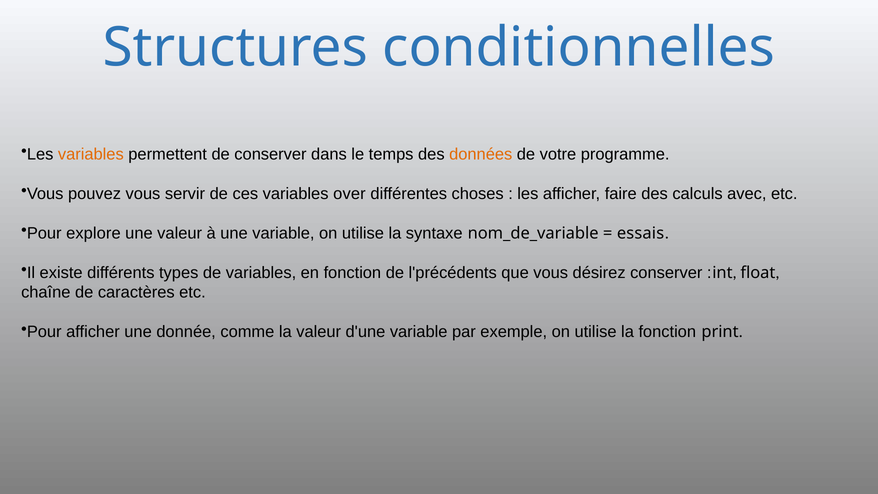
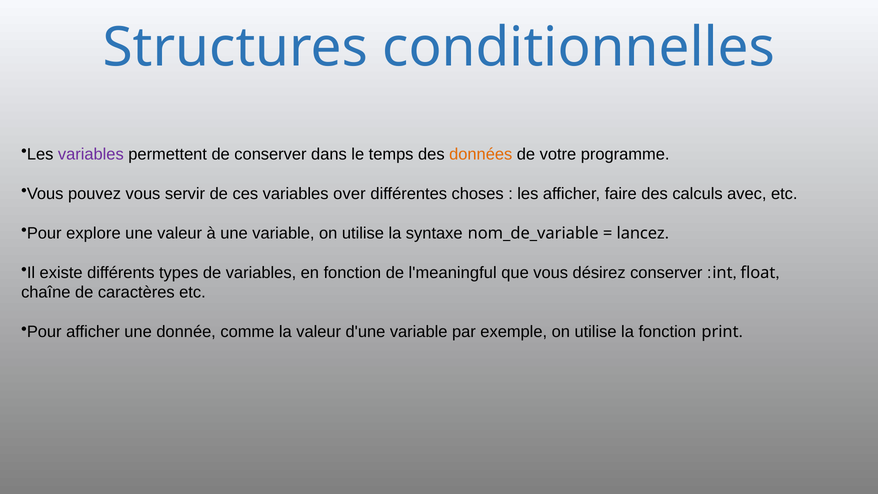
variables colour: orange -> purple (91, 154)
essais: essais -> lancez (641, 233)
l'précédents: l'précédents -> l'meaningful (453, 273)
